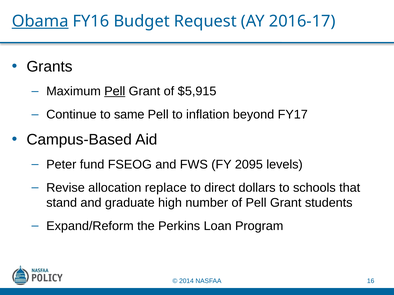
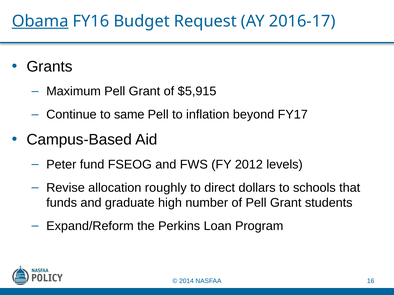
Pell underline: present -> none (115, 91)
2095: 2095 -> 2012 (249, 165)
replace: replace -> roughly (166, 188)
stand: stand -> funds (62, 203)
